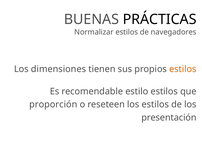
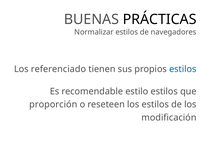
dimensiones: dimensiones -> referenciado (59, 69)
estilos colour: orange -> blue (183, 69)
presentación: presentación -> modificación (169, 117)
